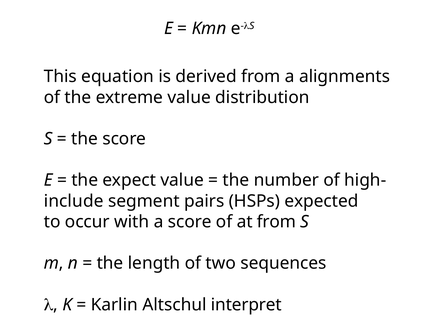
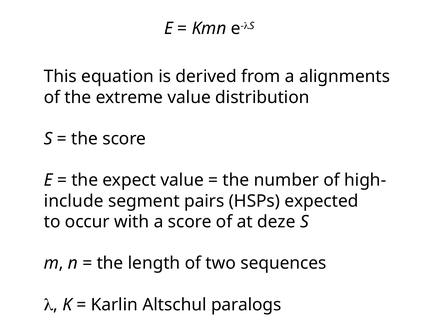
at from: from -> deze (276, 222)
interpret: interpret -> paralogs (246, 305)
